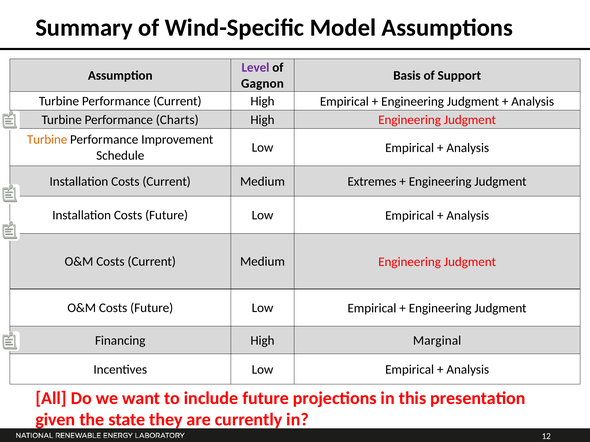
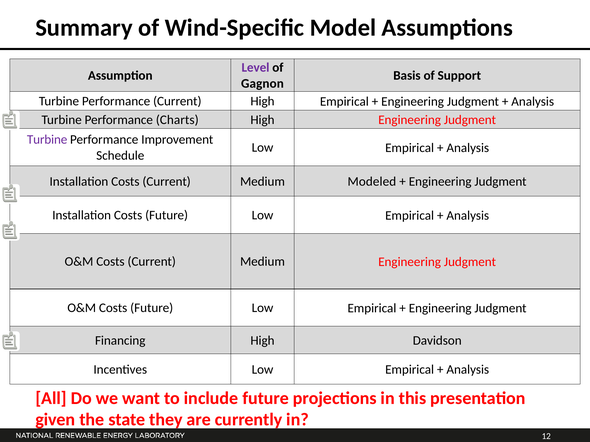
Turbine colour: orange -> purple (47, 140)
Extremes: Extremes -> Modeled (372, 182)
Marginal: Marginal -> Davidson (437, 341)
